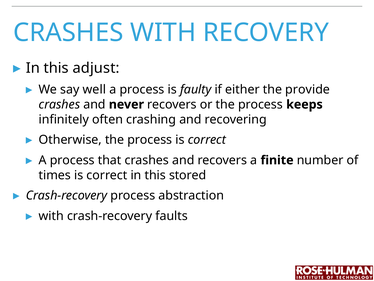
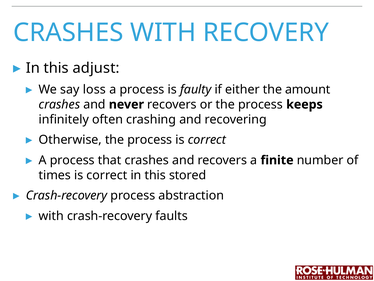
well: well -> loss (94, 89)
provide: provide -> amount (308, 89)
